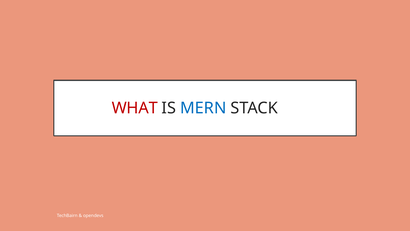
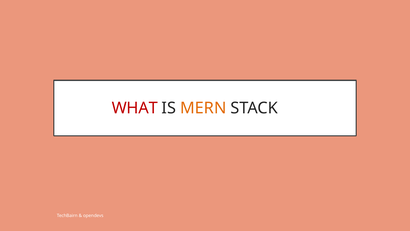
MERN colour: blue -> orange (203, 108)
